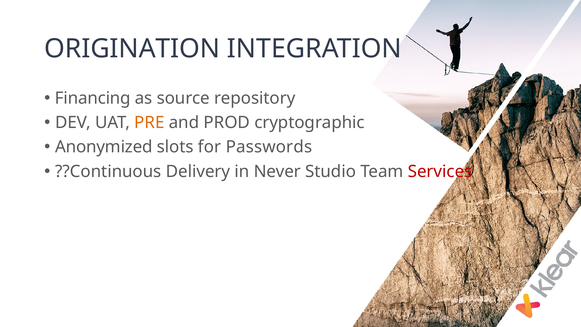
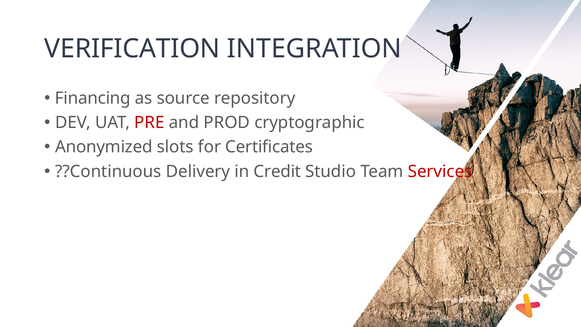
ORIGINATION: ORIGINATION -> VERIFICATION (132, 49)
PRE colour: orange -> red (149, 123)
Passwords: Passwords -> Certificates (269, 147)
Never: Never -> Credit (277, 171)
